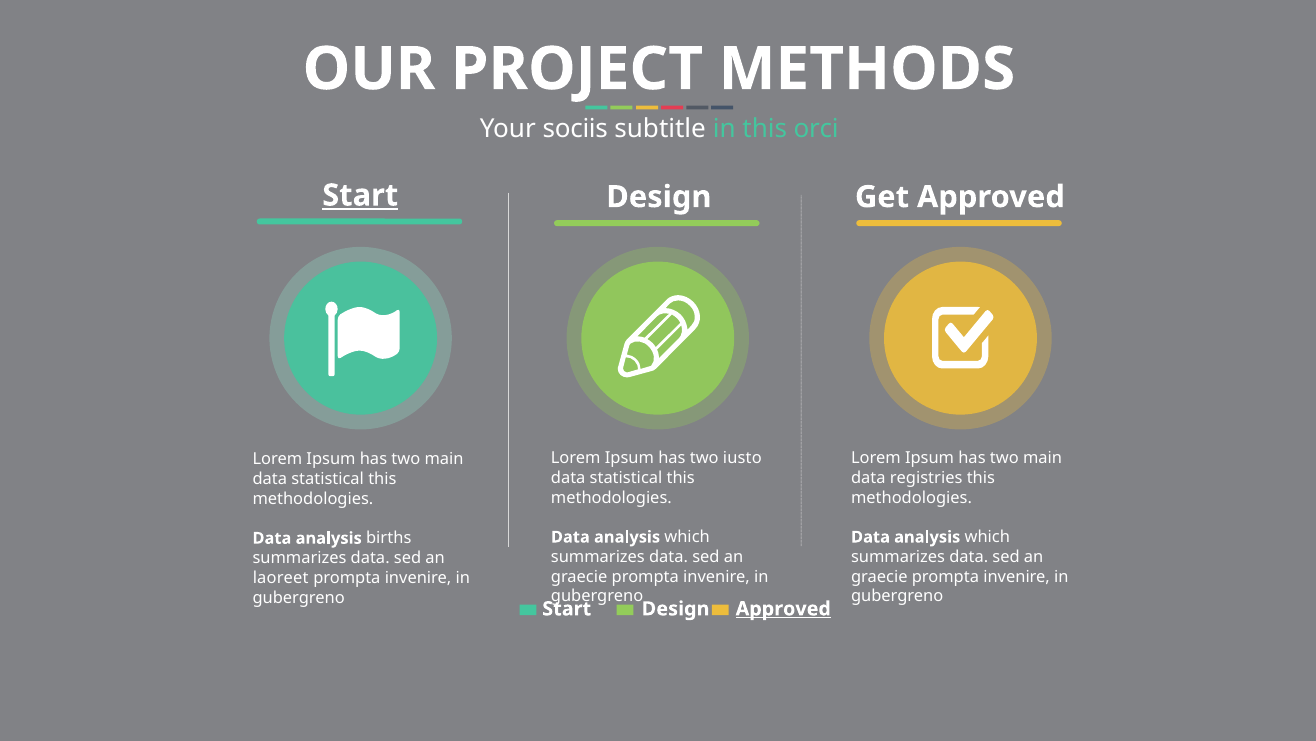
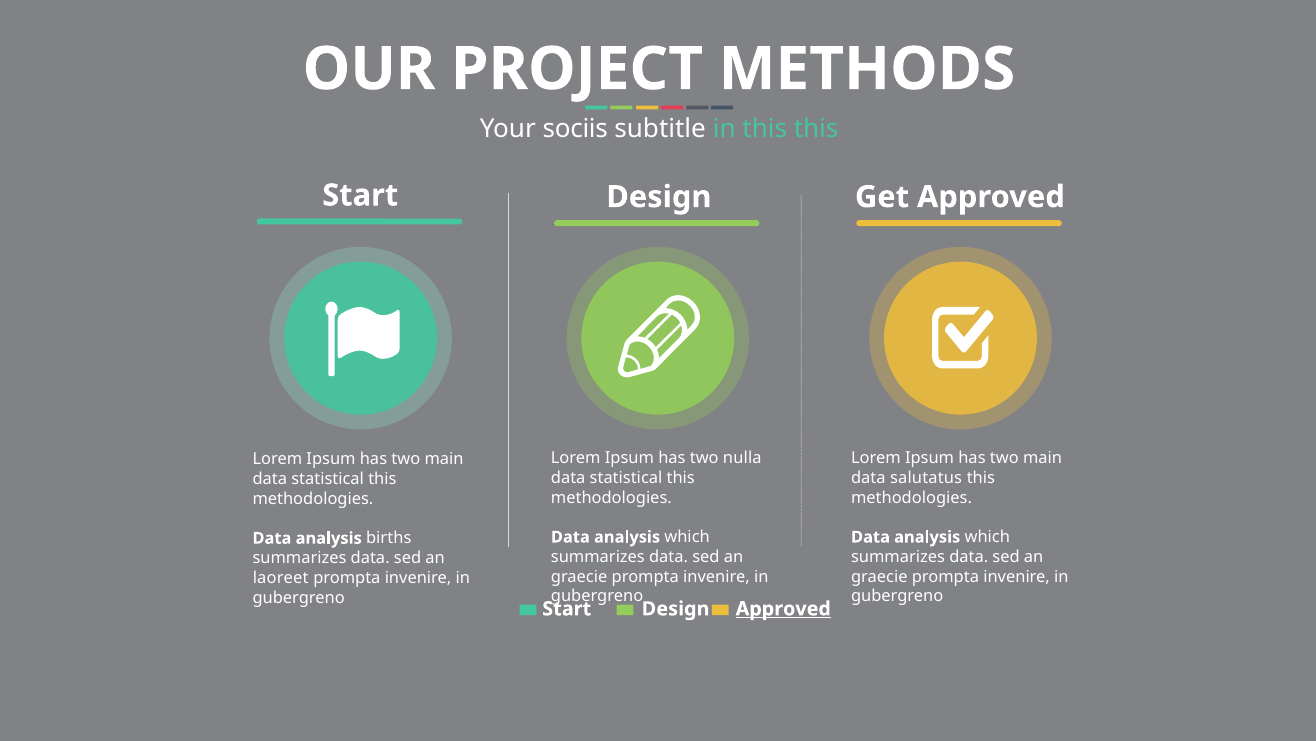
this orci: orci -> this (816, 128)
Start underline: present -> none (360, 195)
iusto: iusto -> nulla (742, 458)
registries: registries -> salutatus (926, 477)
